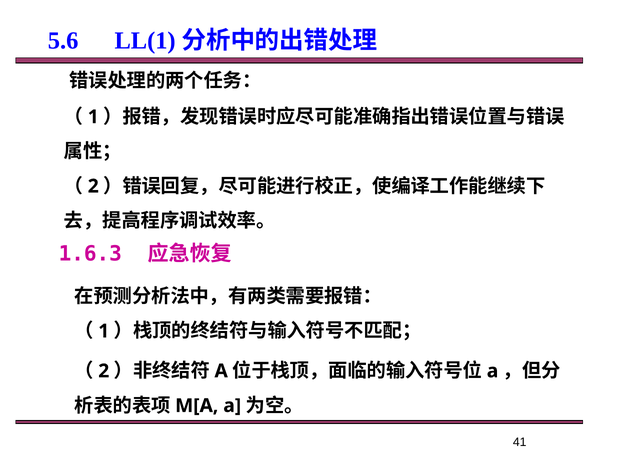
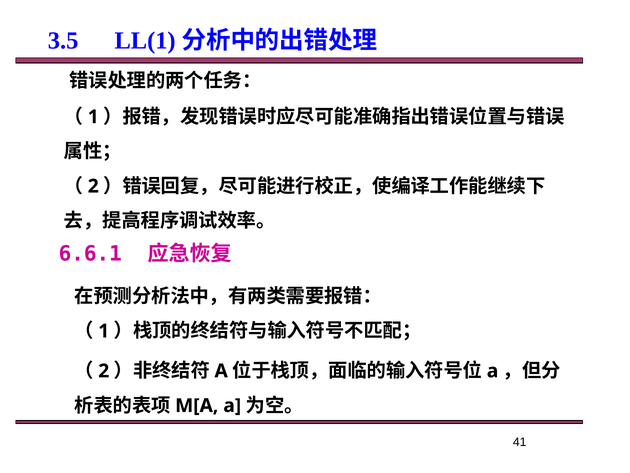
5.6: 5.6 -> 3.5 (63, 41)
1.6.3: 1.6.3 -> 6.6.1 (90, 253)
